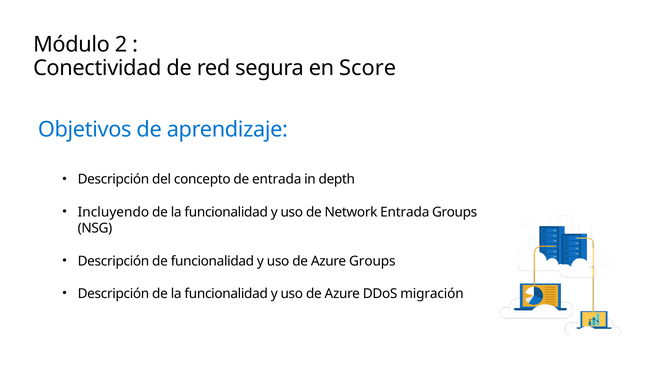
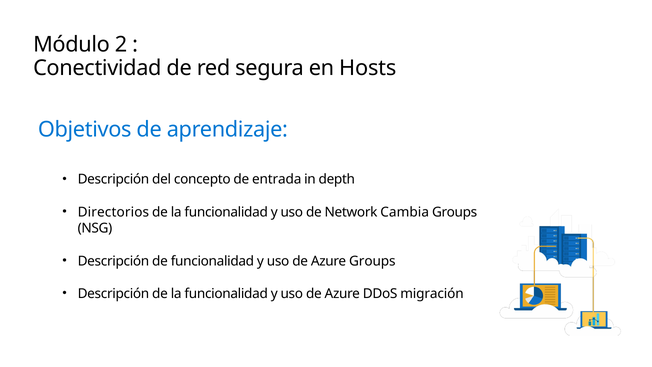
Score: Score -> Hosts (368, 68)
Incluyendo: Incluyendo -> Directorios (113, 212)
Network Entrada: Entrada -> Cambia (405, 212)
